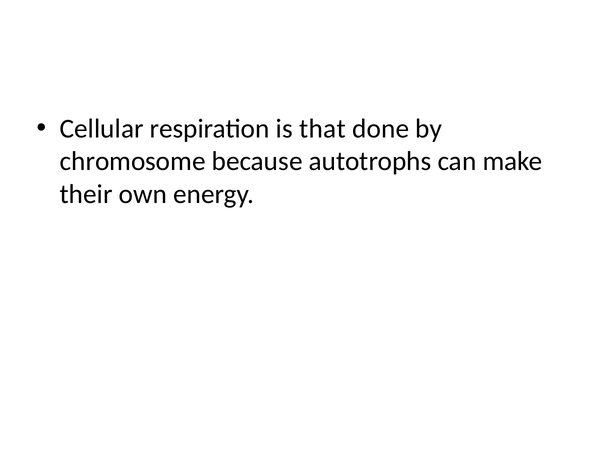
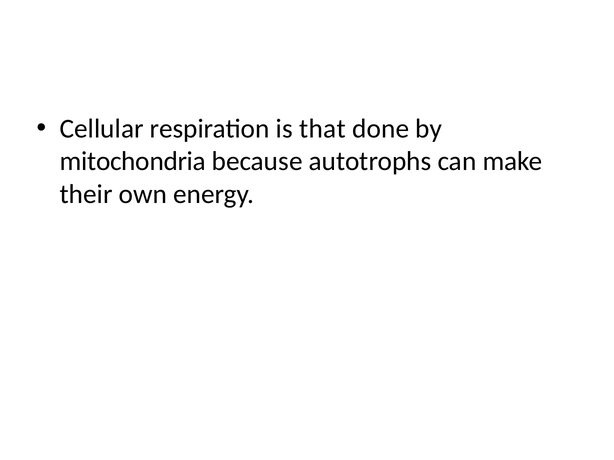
chromosome: chromosome -> mitochondria (133, 162)
